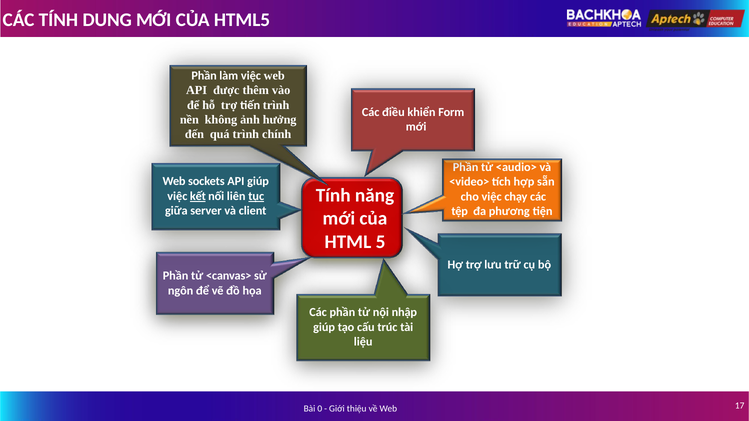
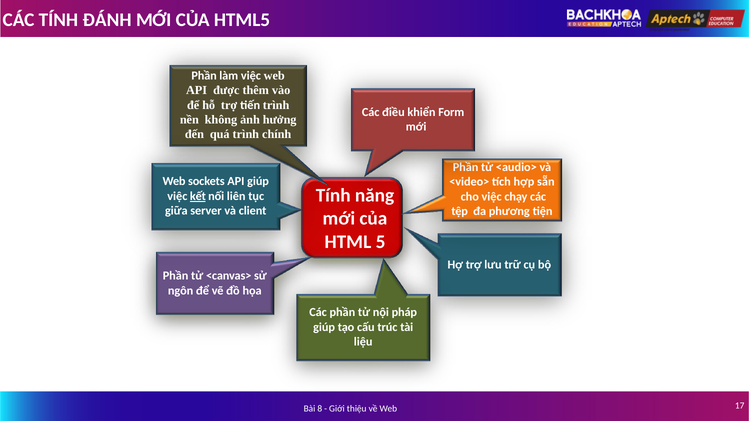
DUNG: DUNG -> ĐÁNH (107, 20)
tục underline: present -> none (256, 196)
nhập: nhập -> pháp (404, 313)
0: 0 -> 8 (320, 409)
